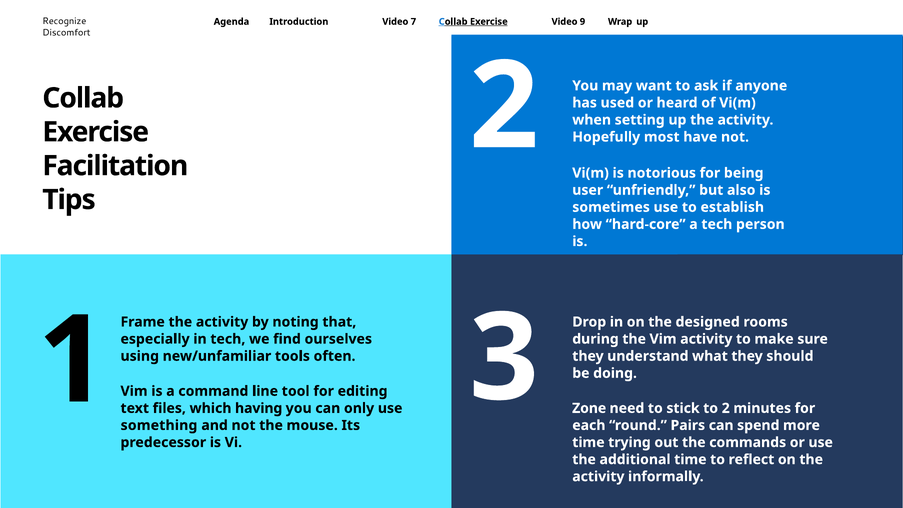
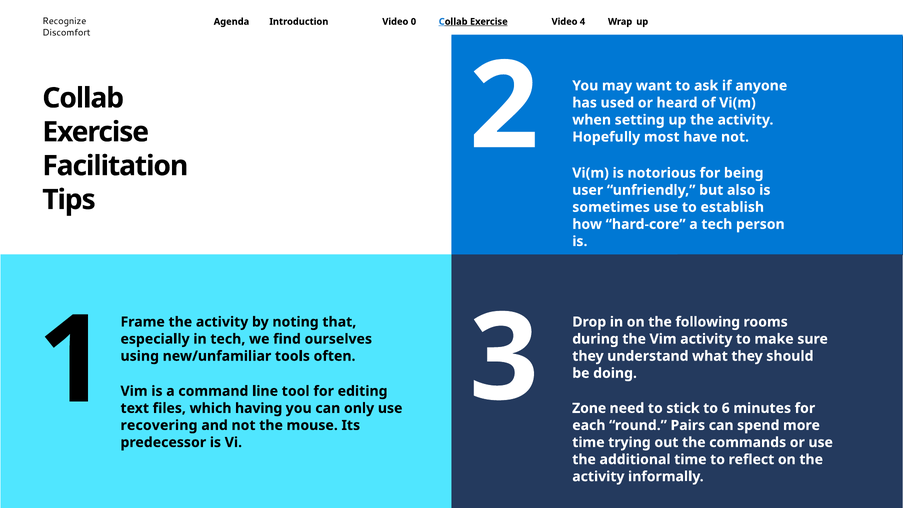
7: 7 -> 0 (413, 22)
9: 9 -> 4 (582, 22)
designed: designed -> following (708, 322)
to 2: 2 -> 6 (726, 408)
something: something -> recovering (159, 425)
